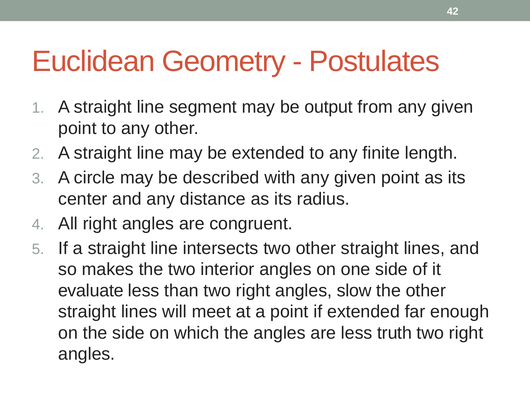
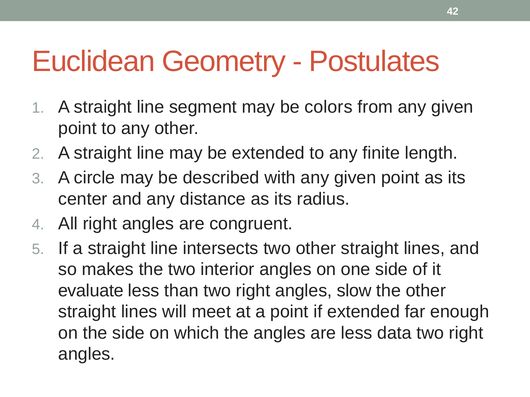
output: output -> colors (329, 107)
truth: truth -> data (394, 333)
